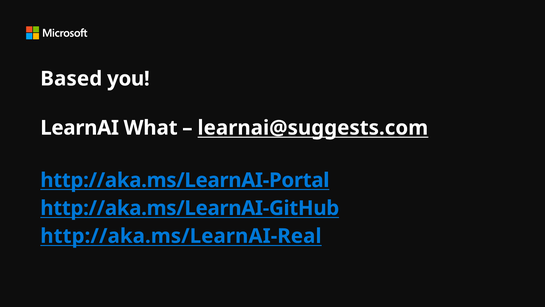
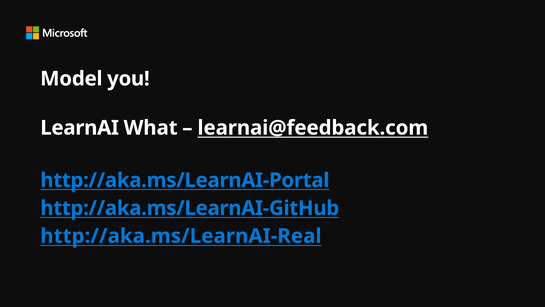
Based: Based -> Model (71, 79)
learnai@suggests.com: learnai@suggests.com -> learnai@feedback.com (313, 128)
